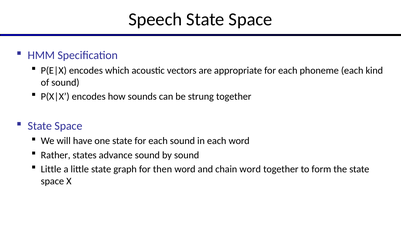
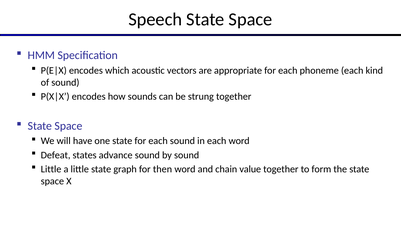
Rather: Rather -> Defeat (56, 155)
chain word: word -> value (250, 169)
